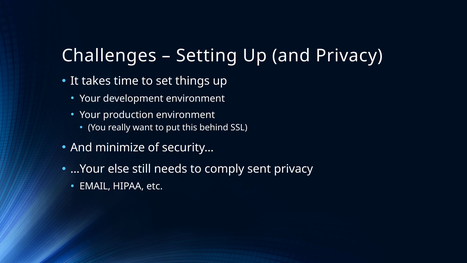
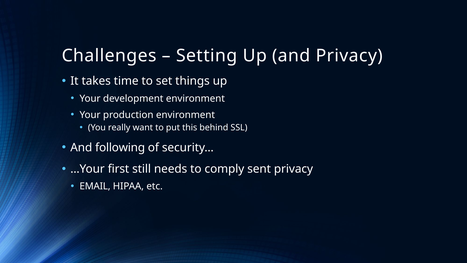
minimize: minimize -> following (120, 147)
else: else -> first (118, 169)
